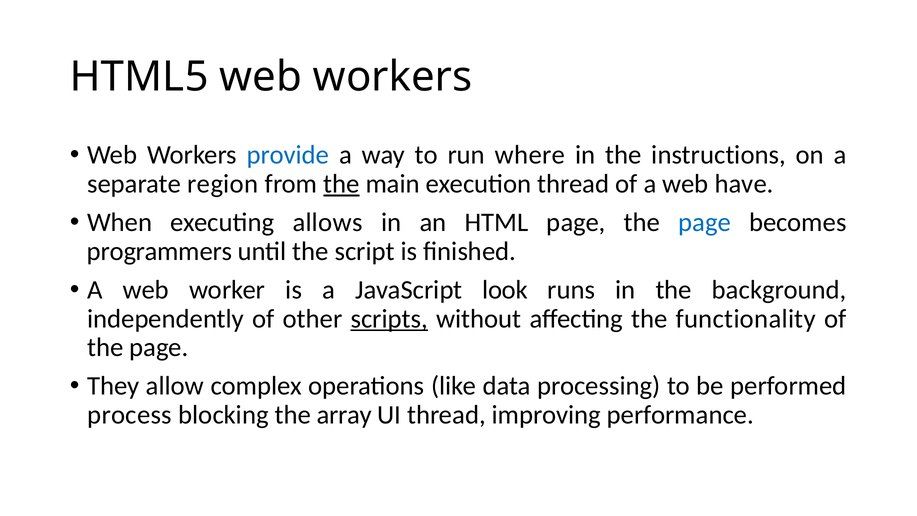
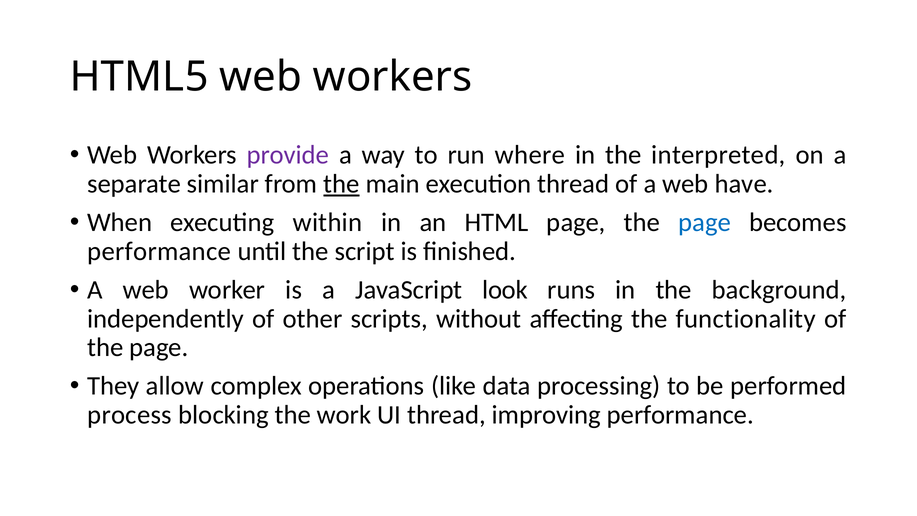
provide colour: blue -> purple (288, 155)
instructions: instructions -> interpreted (718, 155)
region: region -> similar (223, 184)
allows: allows -> within (328, 222)
programmers: programmers -> performance (159, 251)
scripts underline: present -> none (389, 319)
array: array -> work (344, 415)
